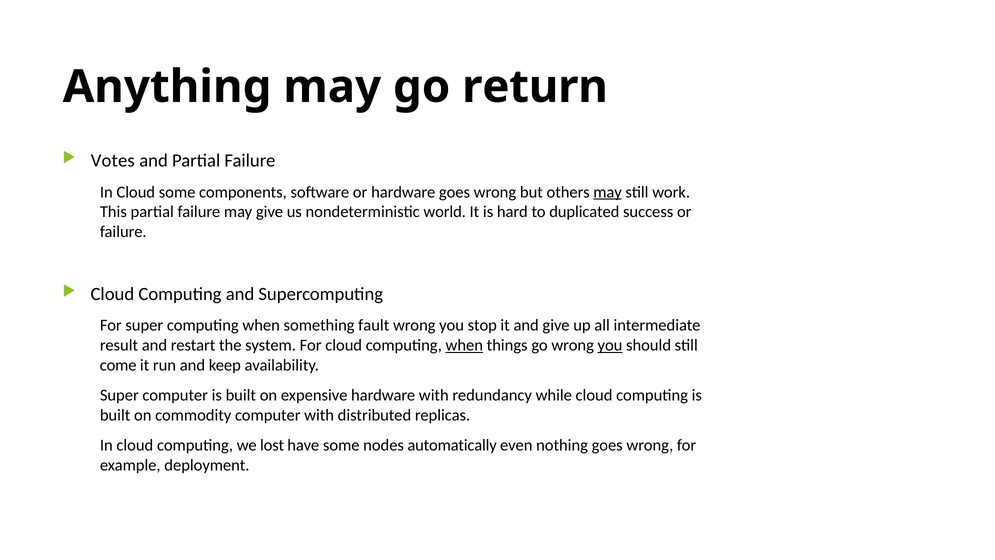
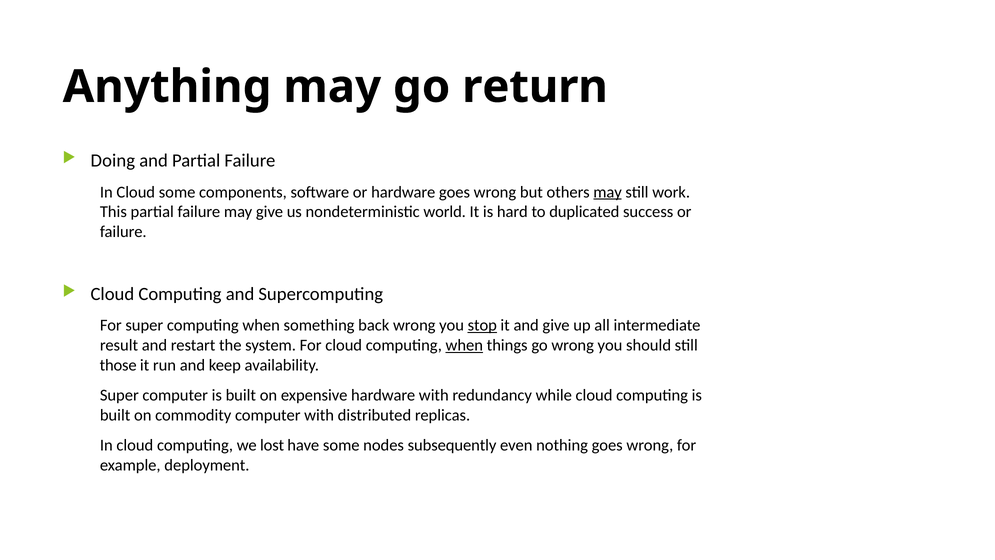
Votes: Votes -> Doing (113, 161)
fault: fault -> back (374, 325)
stop underline: none -> present (482, 325)
you underline: present -> none (610, 345)
come: come -> those (118, 365)
automatically: automatically -> subsequently (452, 445)
